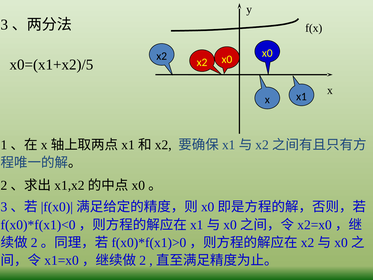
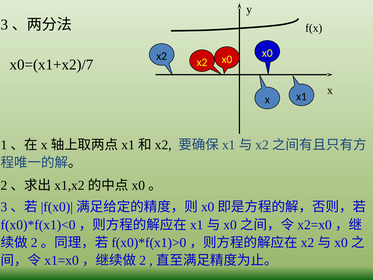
x0=(x1+x2)/5: x0=(x1+x2)/5 -> x0=(x1+x2)/7 (51, 65)
